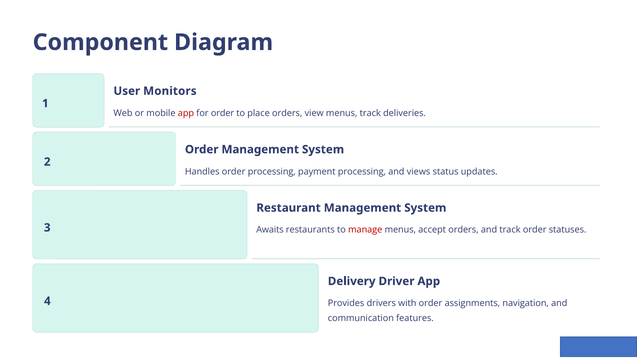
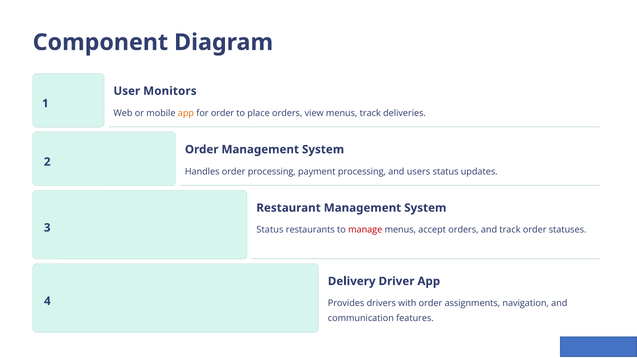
app colour: red -> orange (186, 113)
views: views -> users (419, 172)
Awaits: Awaits -> Status (270, 230)
